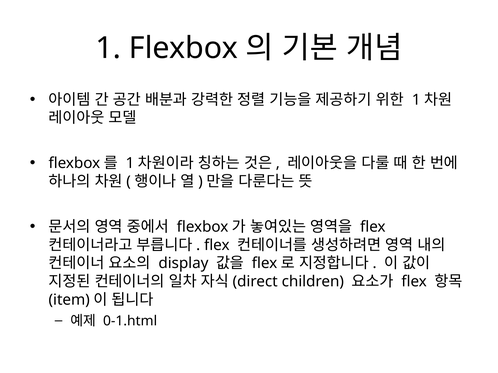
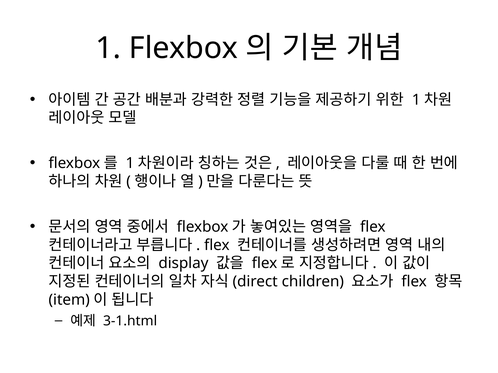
0-1.html: 0-1.html -> 3-1.html (130, 321)
